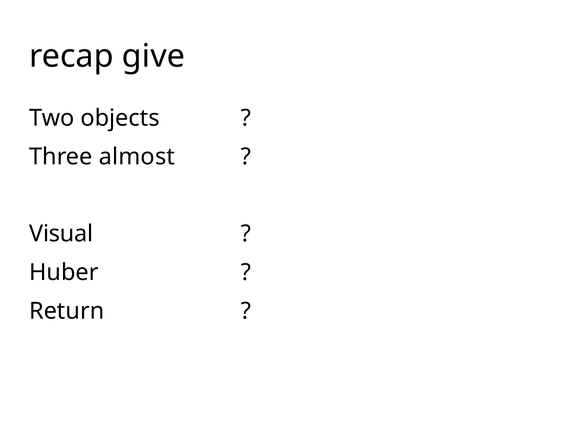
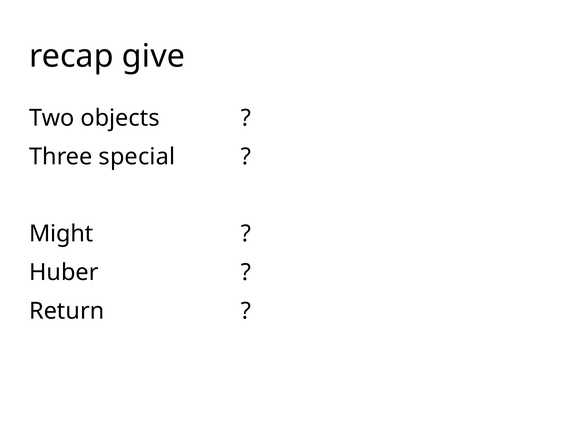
almost: almost -> special (137, 157)
Visual: Visual -> Might (61, 234)
